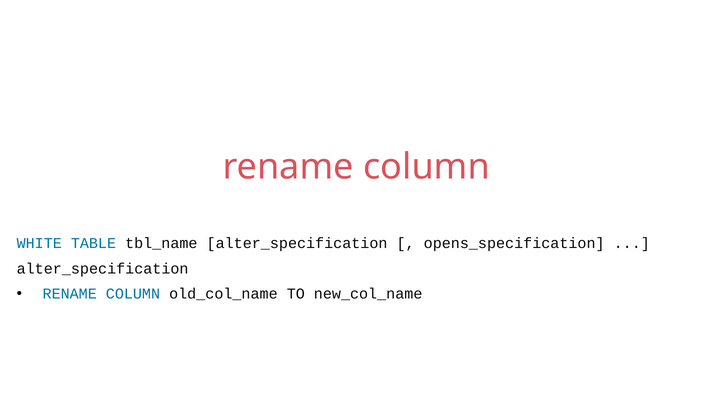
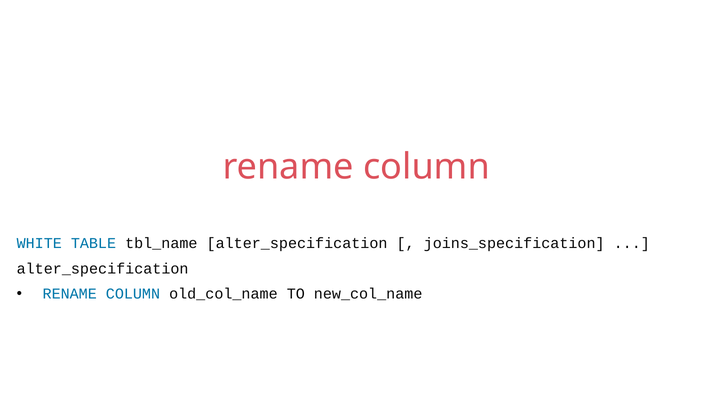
opens_specification: opens_specification -> joins_specification (514, 243)
